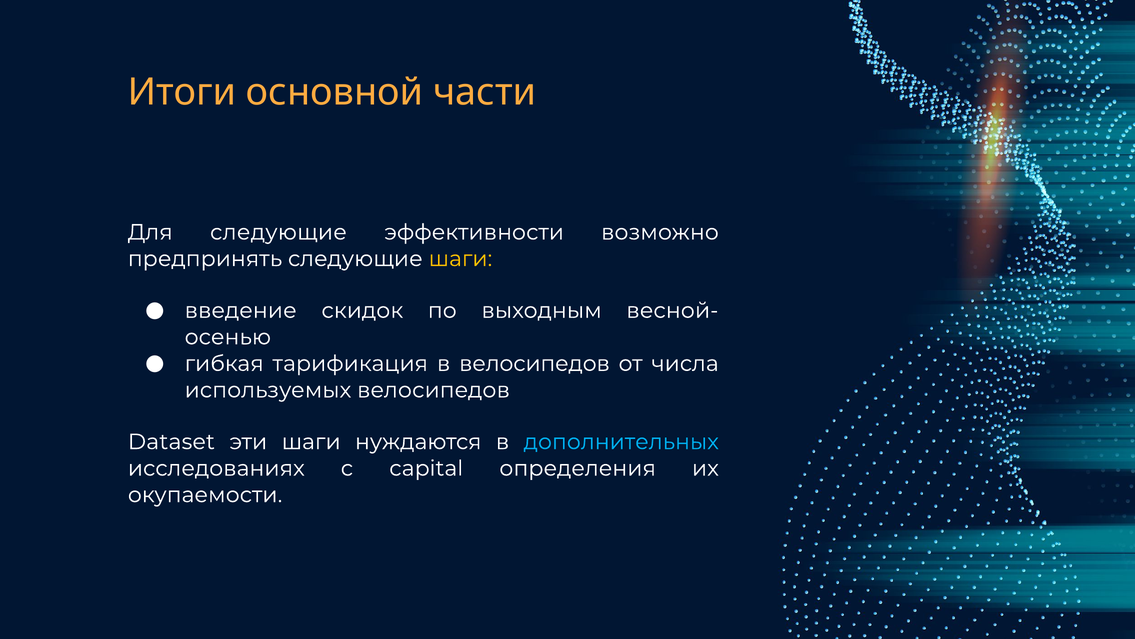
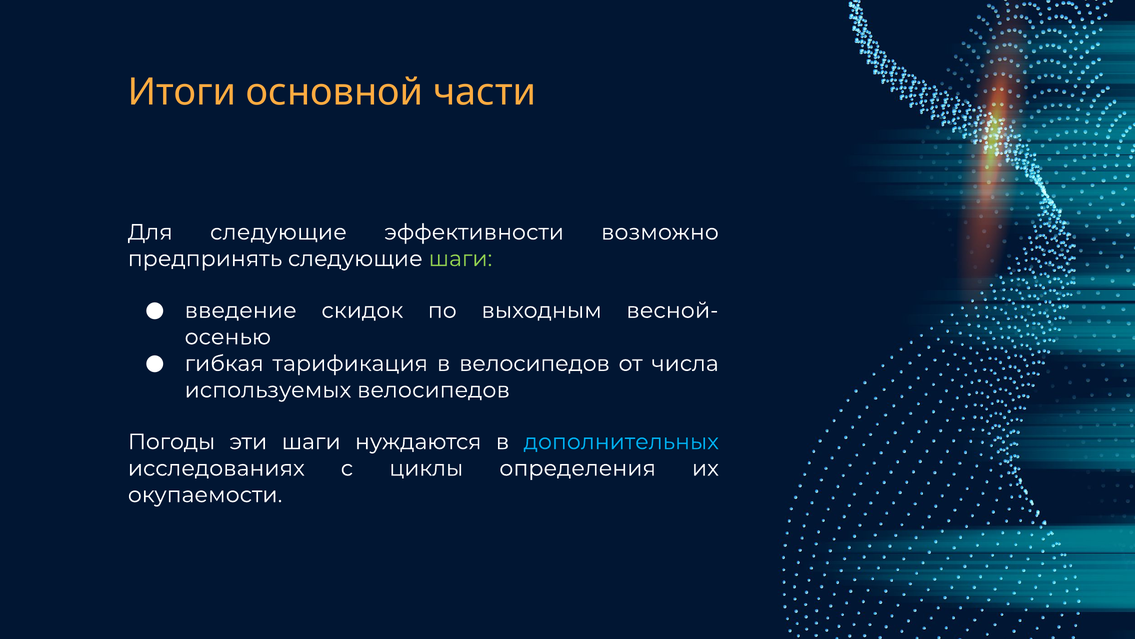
шаги colour: yellow -> light green (460, 259)
Dataset: Dataset -> Погоды (172, 441)
capital: capital -> циклы (426, 468)
